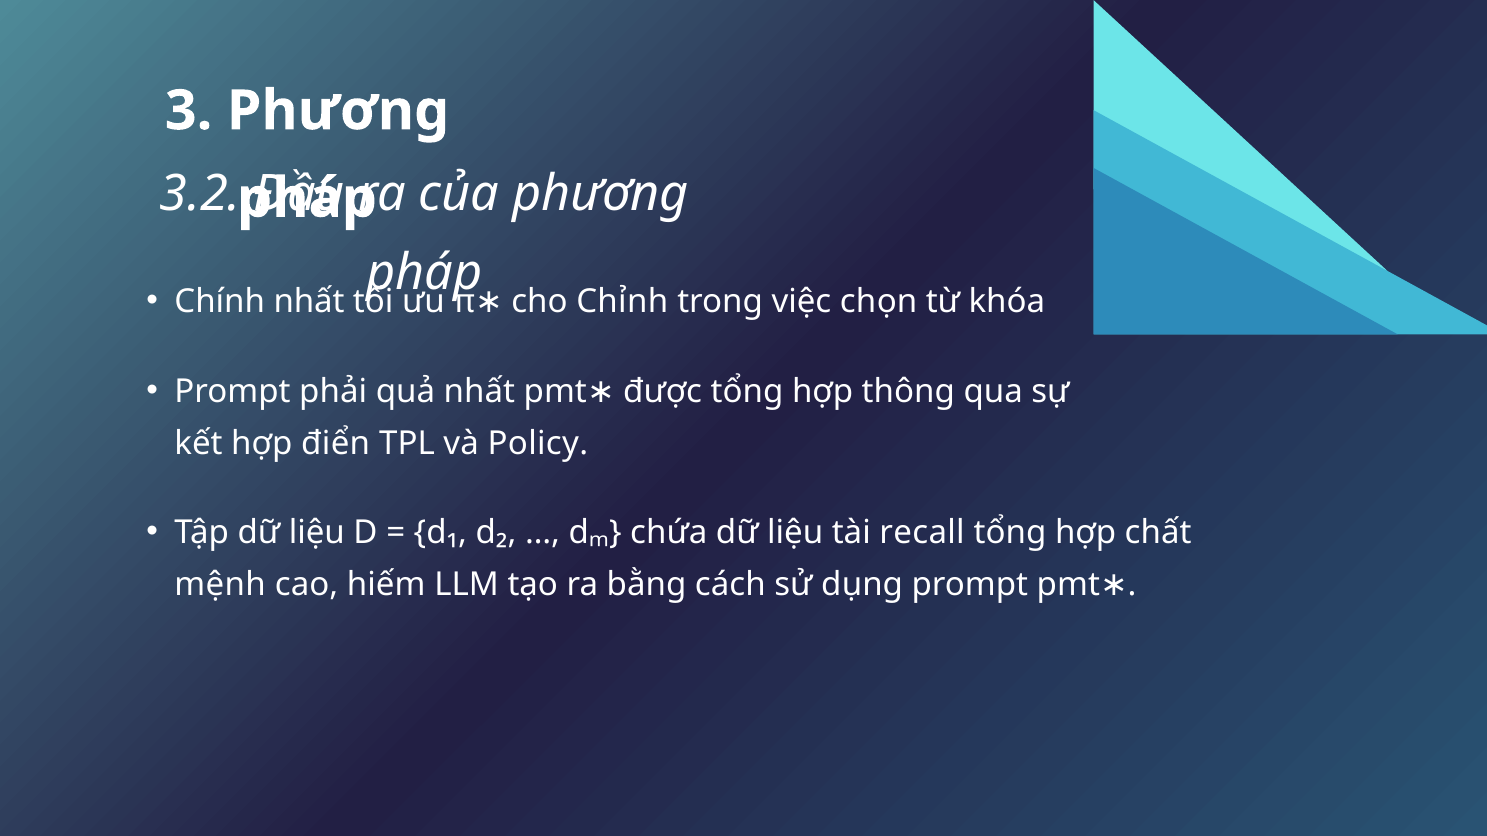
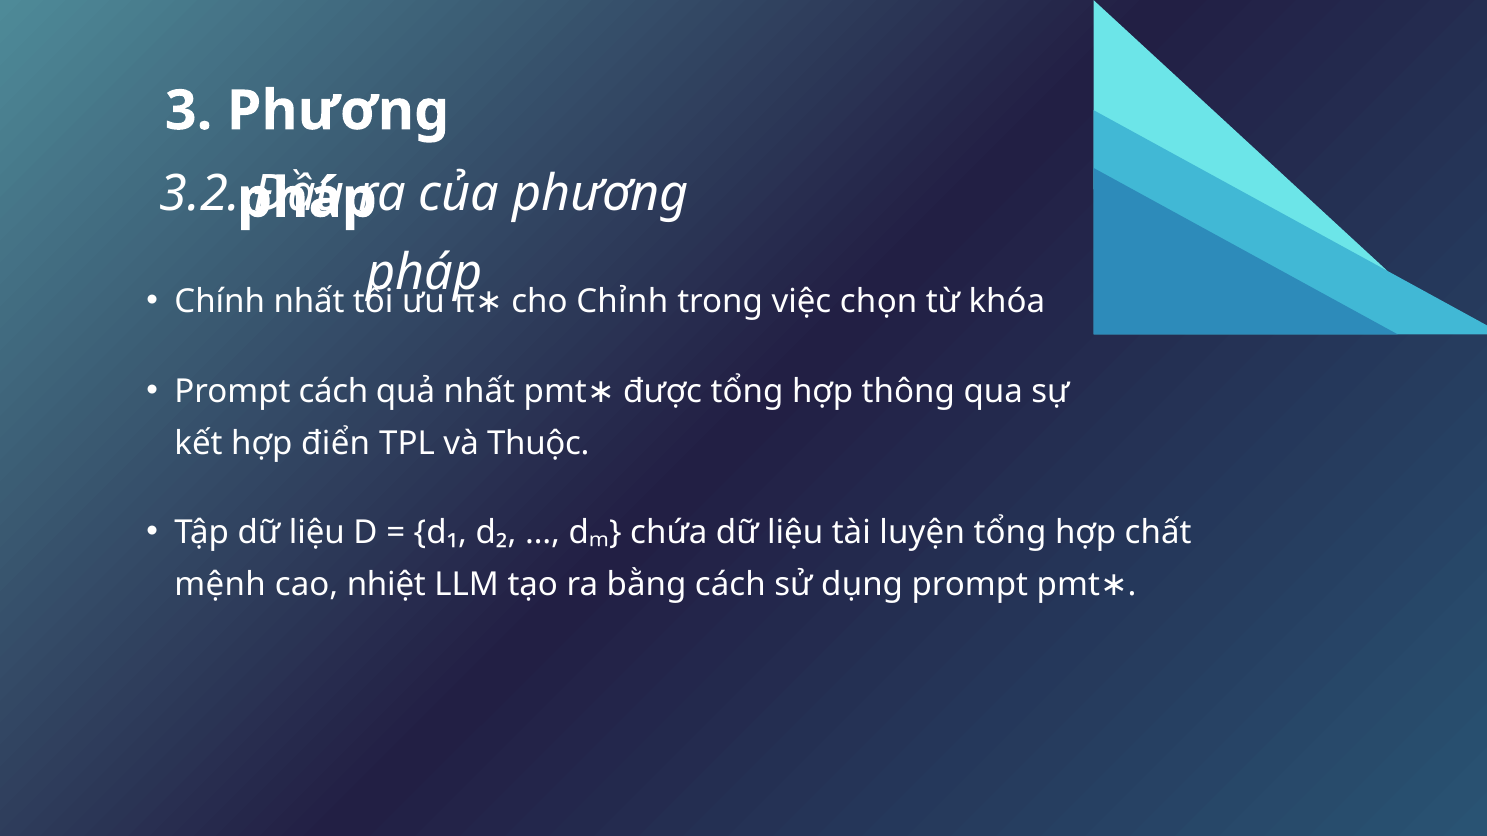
Prompt phải: phải -> cách (333, 392)
Policy: Policy -> Thuộc (538, 443)
recall: recall -> luyện (922, 533)
hiếm: hiếm -> nhiệt (386, 585)
